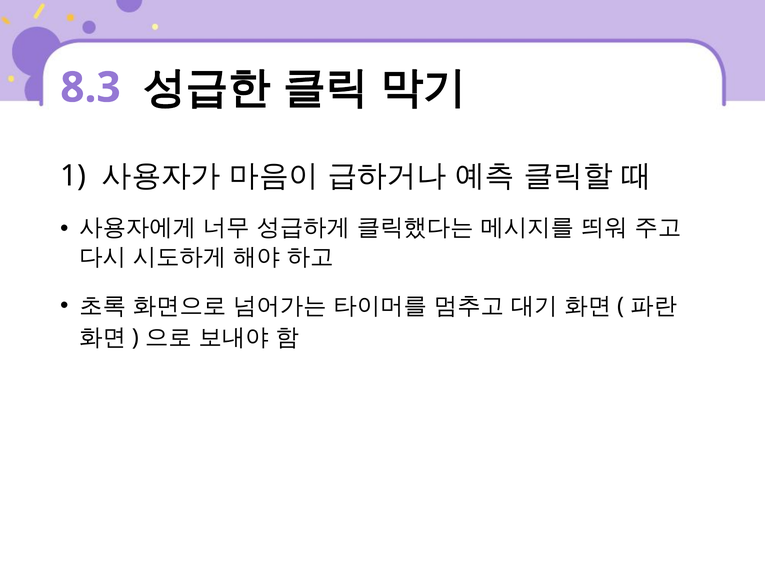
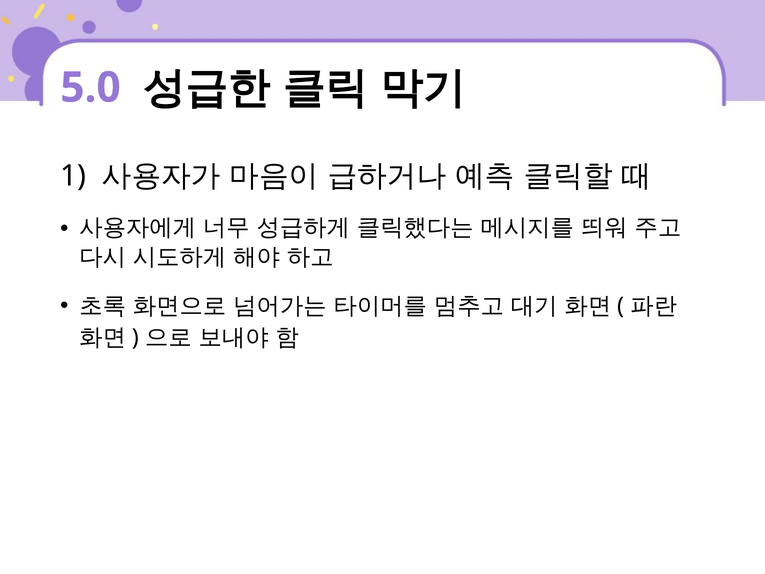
8.3: 8.3 -> 5.0 (90, 88)
